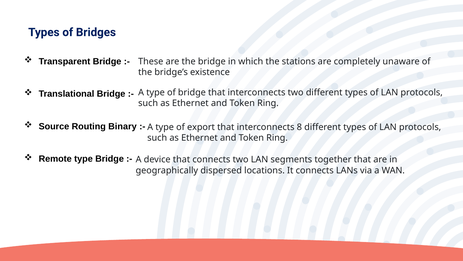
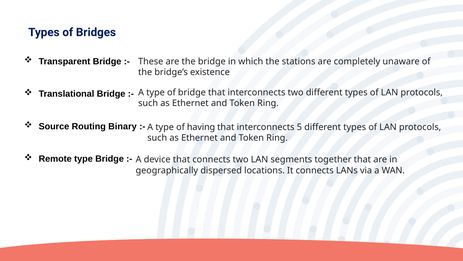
export: export -> having (201, 127)
8: 8 -> 5 (299, 127)
